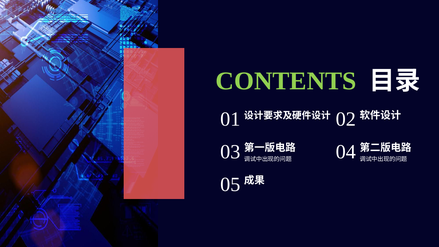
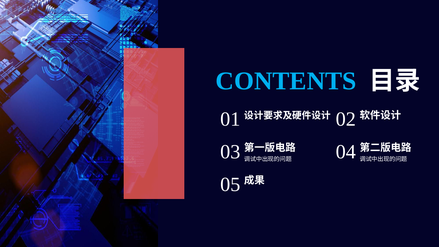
CONTENTS colour: light green -> light blue (286, 81)
